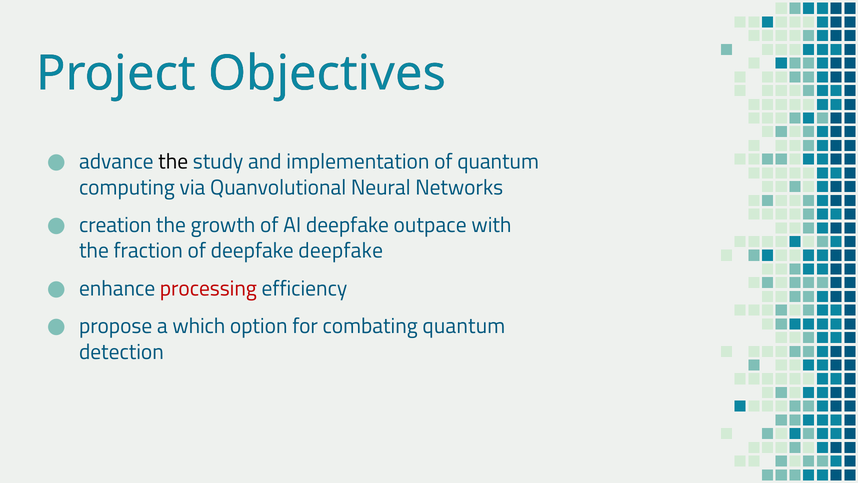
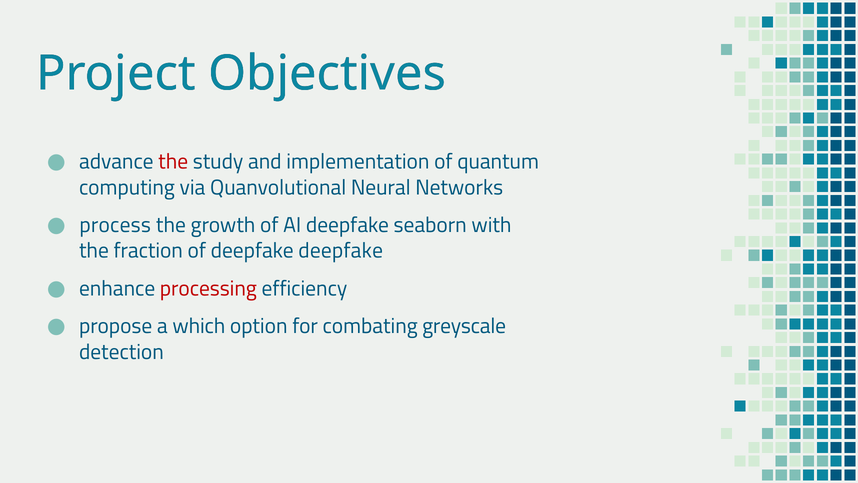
the colour: black -> red (173, 162)
creation: creation -> process (115, 225)
outpace: outpace -> seaborn (430, 225)
combating quantum: quantum -> greyscale (464, 326)
